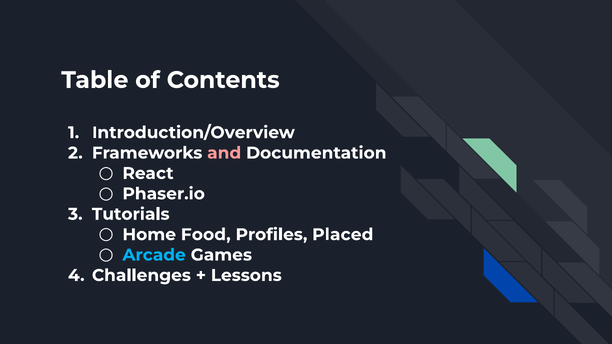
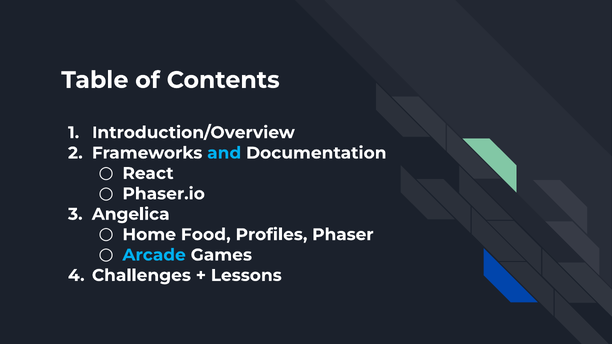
and colour: pink -> light blue (224, 153)
Tutorials: Tutorials -> Angelica (131, 214)
Placed: Placed -> Phaser (343, 235)
